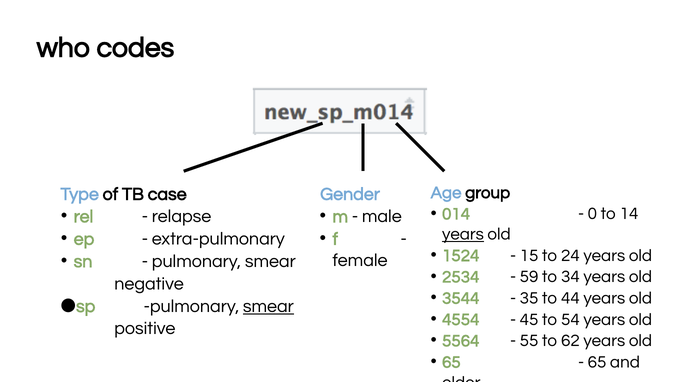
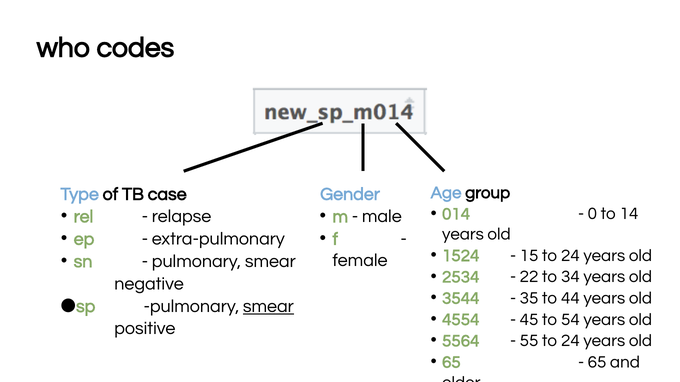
years underline: present -> none (463, 235)
59: 59 -> 22 (529, 277)
55 to 62: 62 -> 24 (570, 341)
